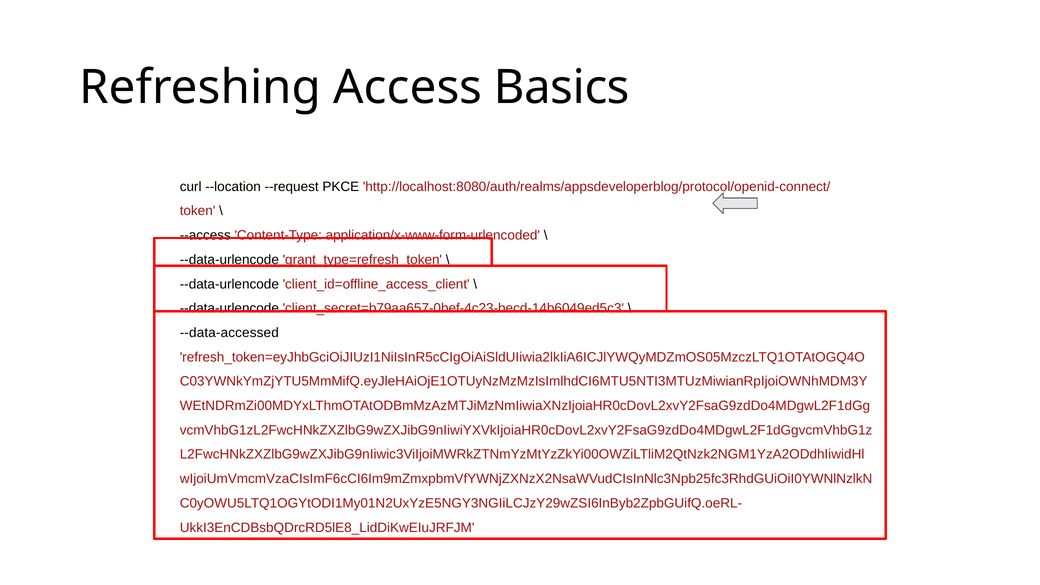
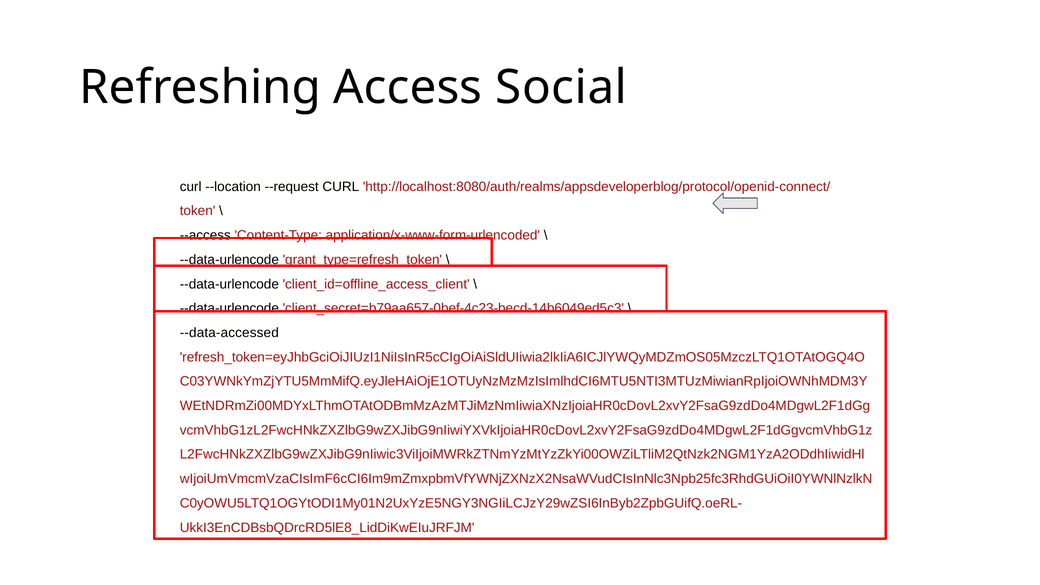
Basics: Basics -> Social (561, 87)
--request PKCE: PKCE -> CURL (341, 187)
